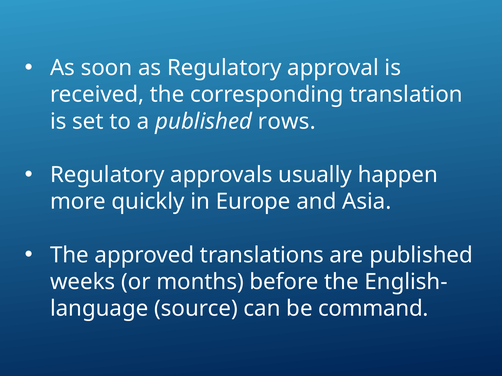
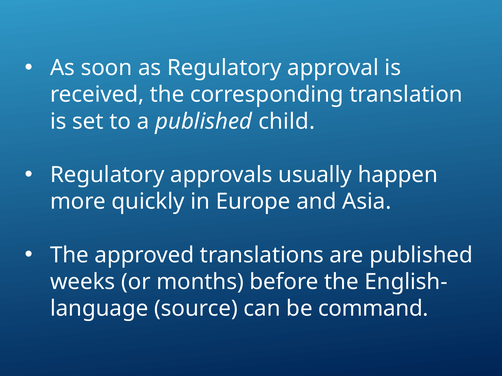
rows: rows -> child (287, 121)
